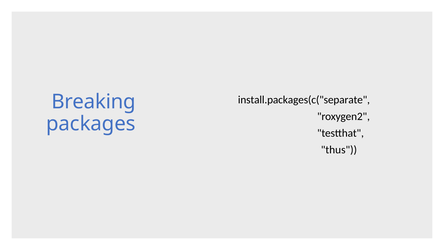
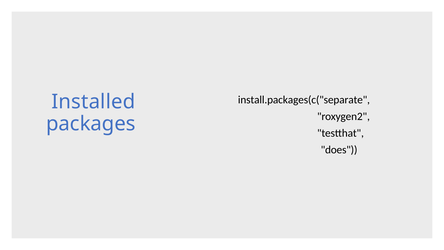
Breaking: Breaking -> Installed (93, 102)
thus: thus -> does (339, 150)
